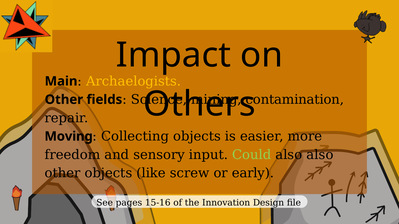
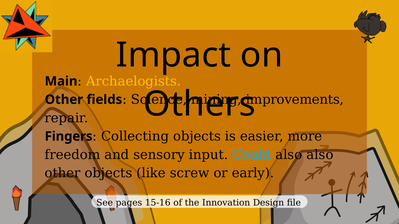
contamination: contamination -> improvements (295, 100)
Moving: Moving -> Fingers (69, 137)
Could colour: light green -> light blue (252, 155)
